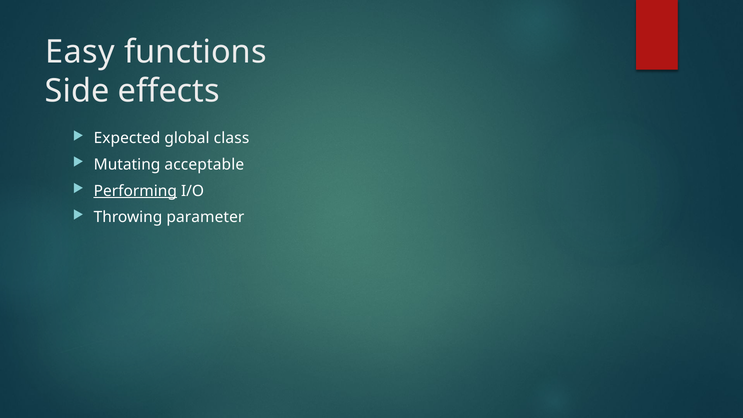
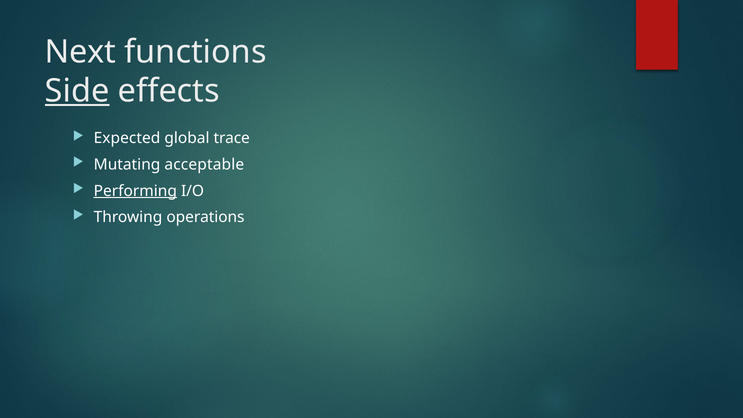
Easy: Easy -> Next (80, 52)
Side underline: none -> present (77, 91)
class: class -> trace (232, 138)
parameter: parameter -> operations (205, 217)
